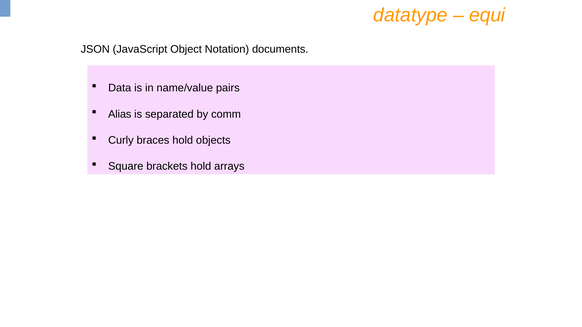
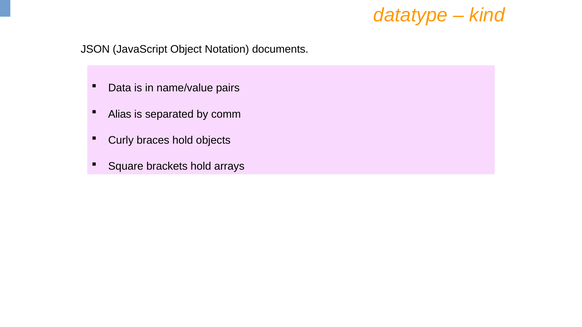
equi: equi -> kind (487, 15)
